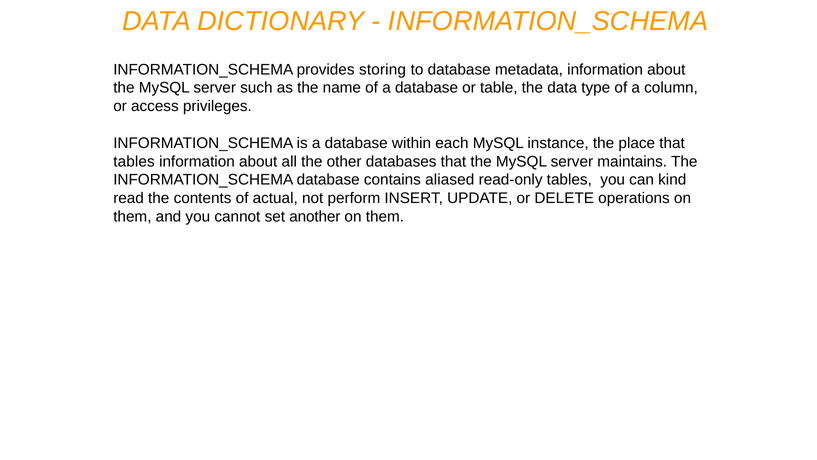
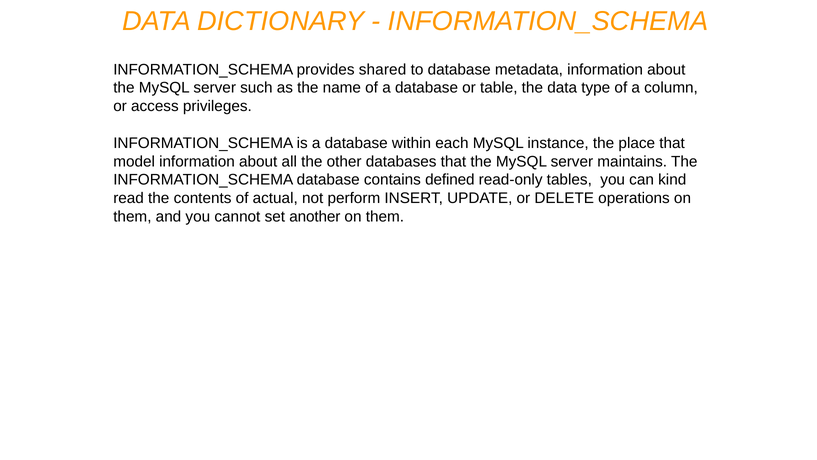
storing: storing -> shared (383, 69)
tables: tables -> model (134, 161)
aliased: aliased -> defined (450, 180)
